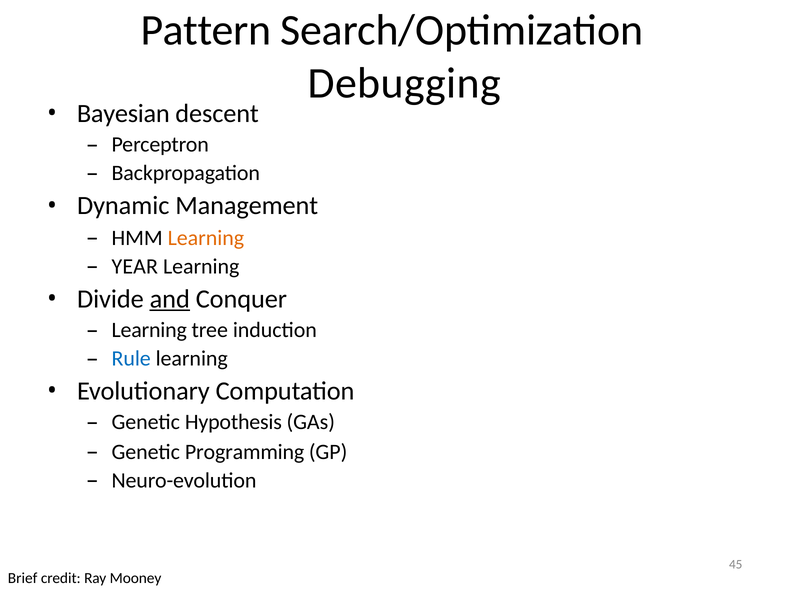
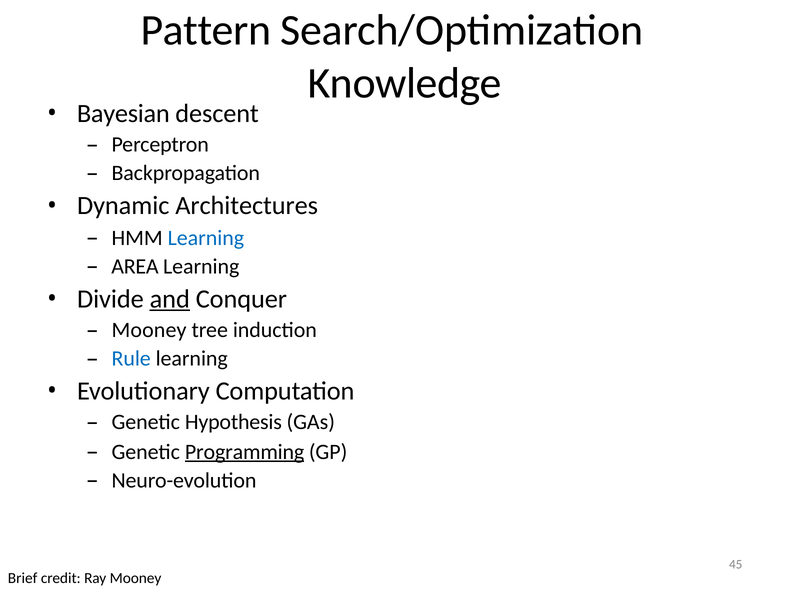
Debugging: Debugging -> Knowledge (405, 83)
Management: Management -> Architectures (247, 206)
Learning colour: orange -> blue (206, 238)
YEAR: YEAR -> AREA (135, 267)
Learning: Learning -> Mooney (149, 330)
Programming underline: none -> present (245, 452)
